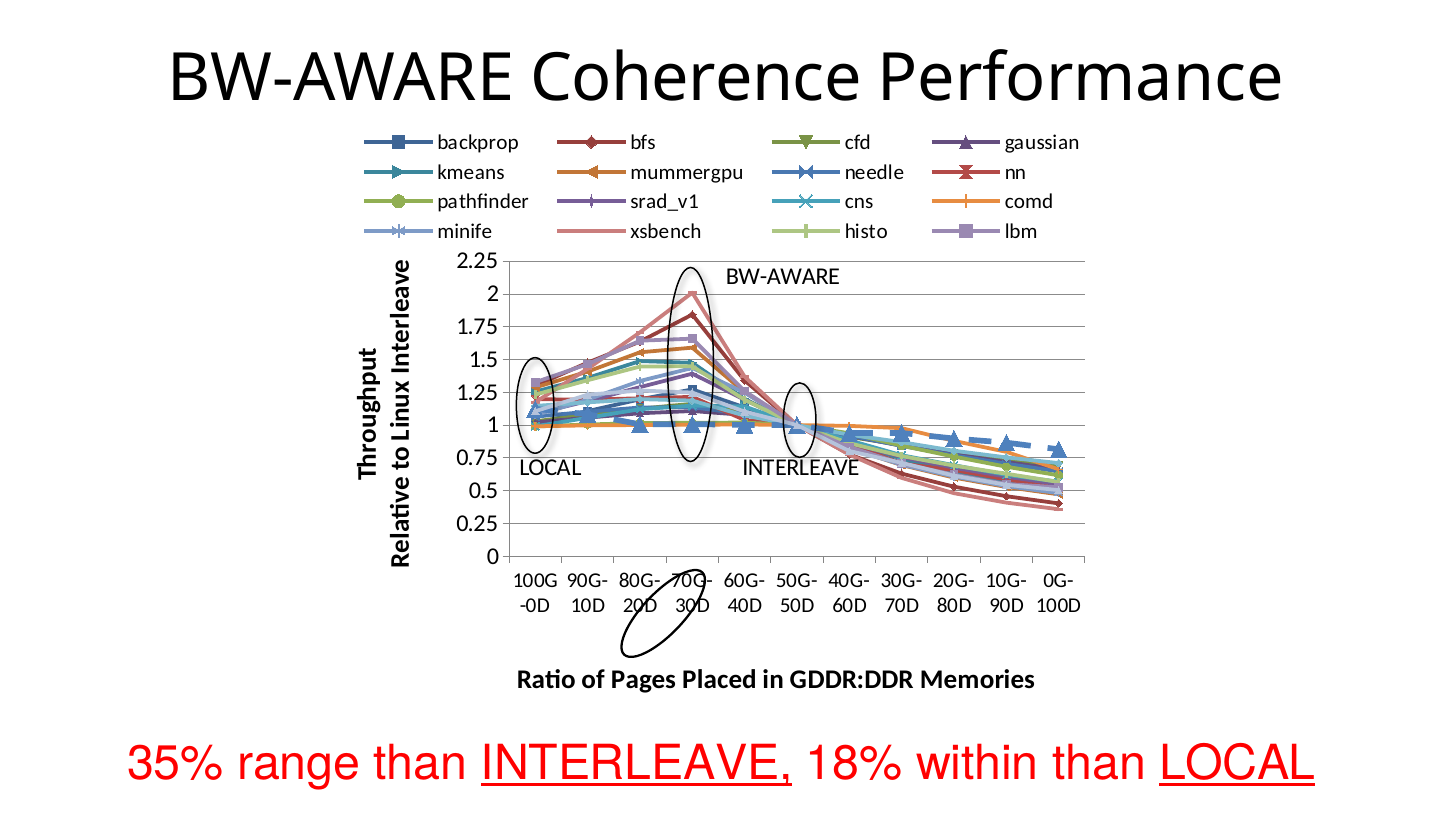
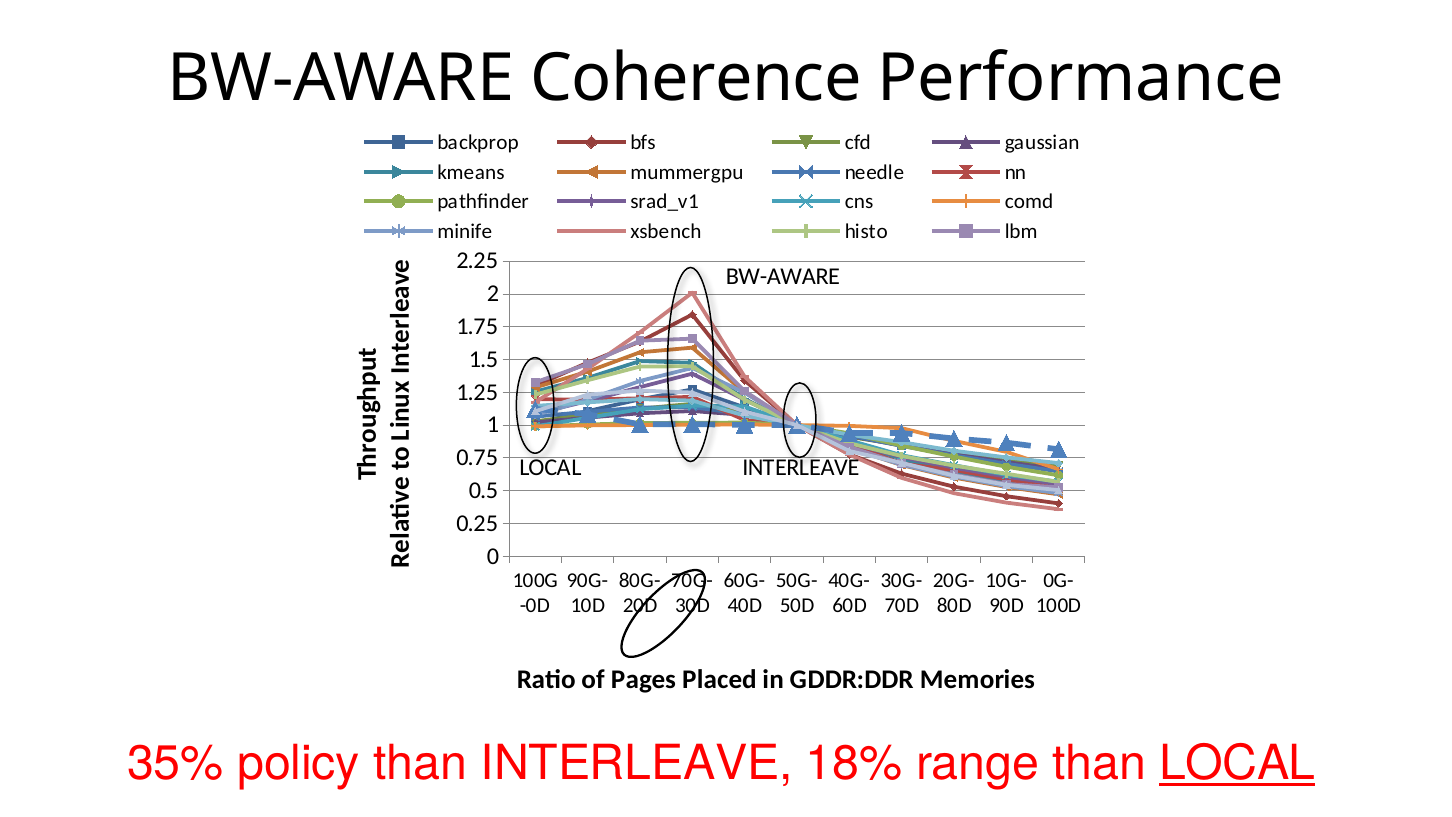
range: range -> policy (299, 764)
INTERLEAVE underline: present -> none (637, 764)
within: within -> range (977, 764)
